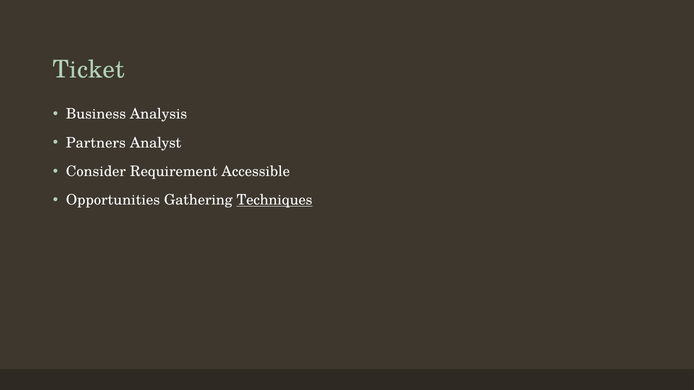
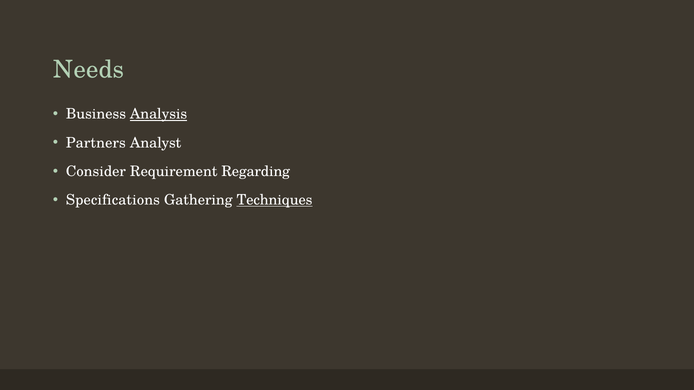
Ticket: Ticket -> Needs (89, 70)
Analysis underline: none -> present (159, 114)
Accessible: Accessible -> Regarding (256, 172)
Opportunities: Opportunities -> Specifications (113, 200)
